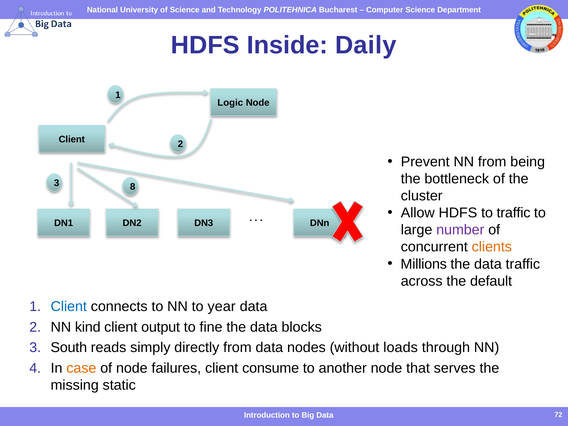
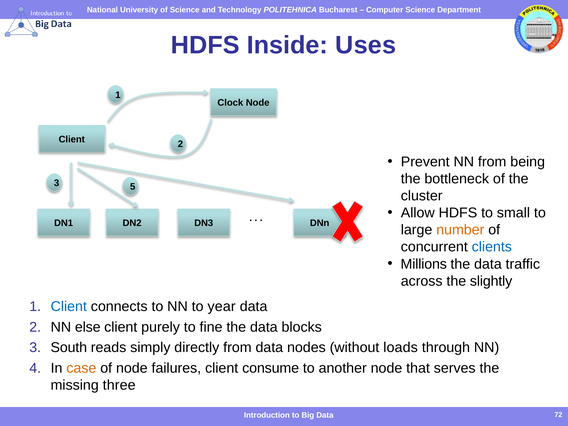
Daily: Daily -> Uses (366, 45)
Logic: Logic -> Clock (230, 103)
8: 8 -> 5 (133, 187)
to traffic: traffic -> small (513, 213)
number colour: purple -> orange (460, 230)
clients colour: orange -> blue (492, 247)
default: default -> slightly (491, 281)
kind: kind -> else (88, 327)
output: output -> purely (161, 327)
static: static -> three (119, 385)
